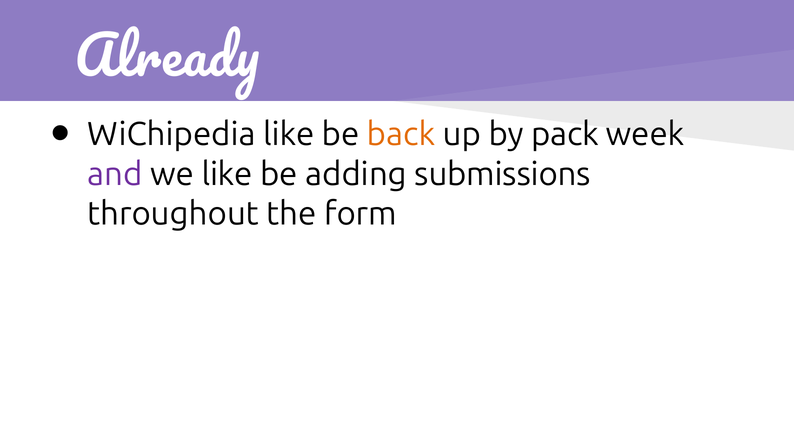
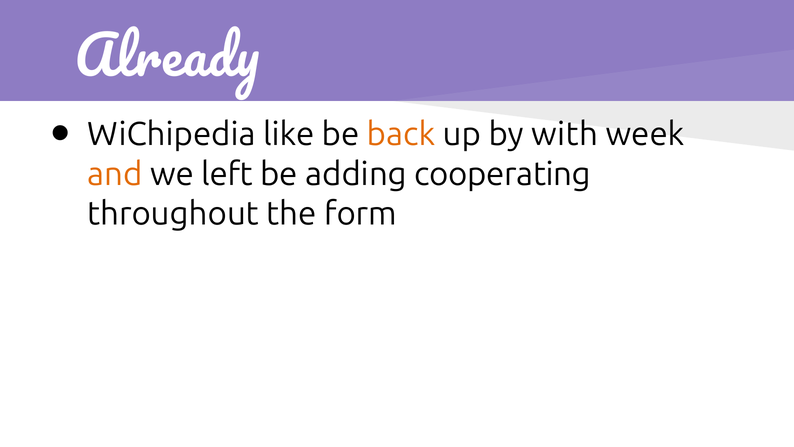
pack: pack -> with (565, 134)
and colour: purple -> orange (115, 174)
we like: like -> left (227, 174)
submissions: submissions -> cooperating (503, 174)
